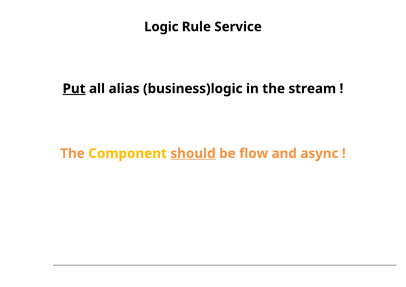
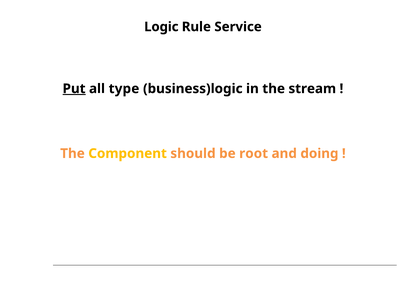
alias: alias -> type (124, 89)
should underline: present -> none (193, 154)
flow: flow -> root (254, 154)
async: async -> doing (319, 154)
